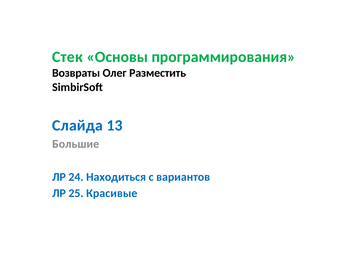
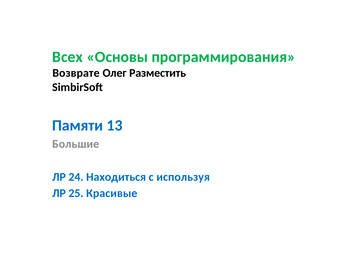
Стек: Стек -> Всех (68, 57)
Возвраты: Возвраты -> Возврате (76, 73)
Слайда: Слайда -> Памяти (78, 125)
вариантов: вариантов -> используя (183, 177)
